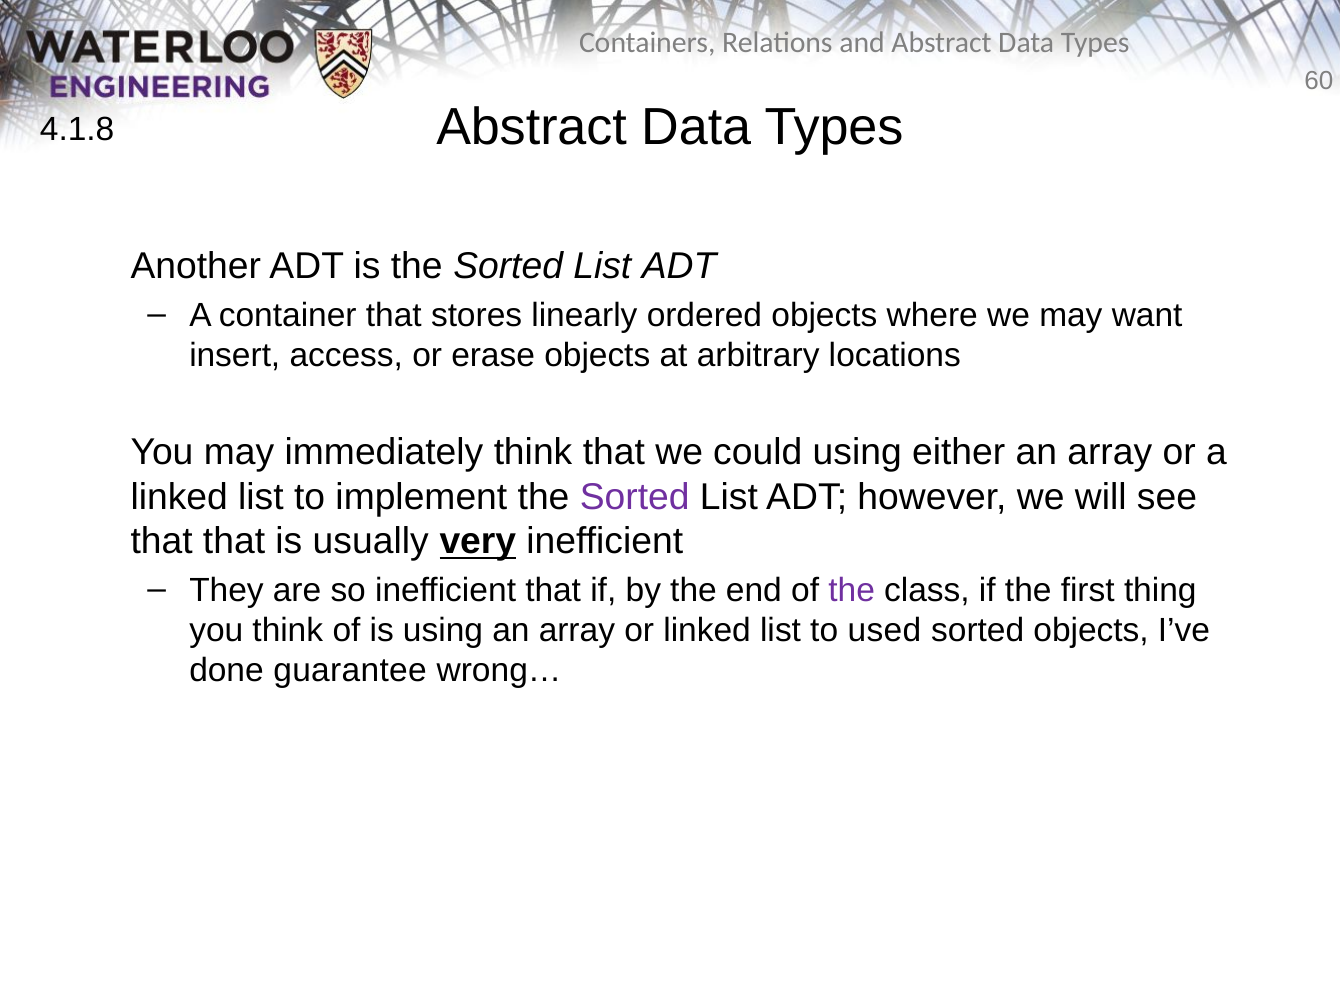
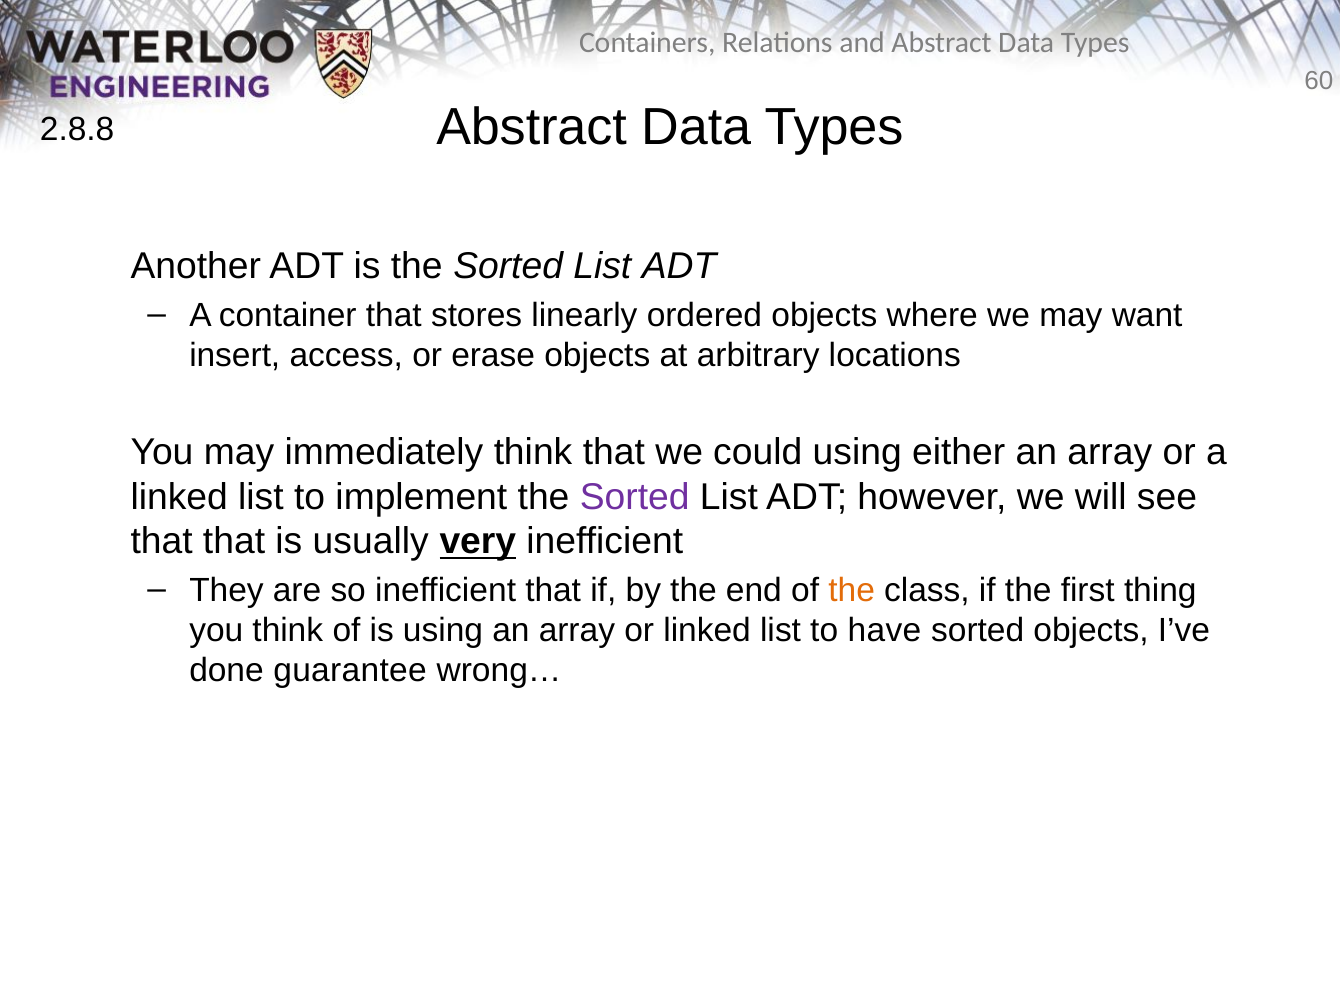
4.1.8: 4.1.8 -> 2.8.8 (77, 129)
the colour: purple -> orange (852, 591)
used: used -> have (884, 631)
